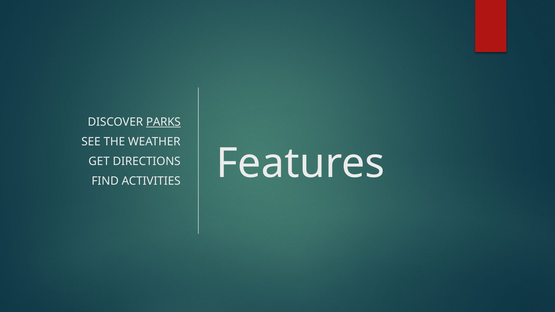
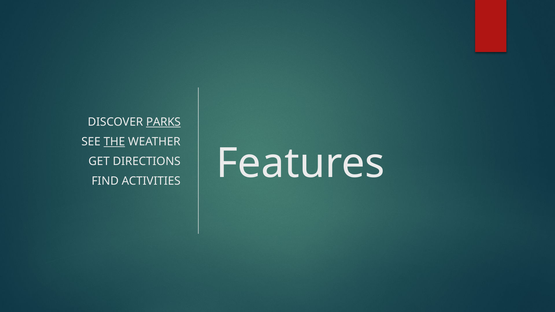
THE underline: none -> present (114, 142)
